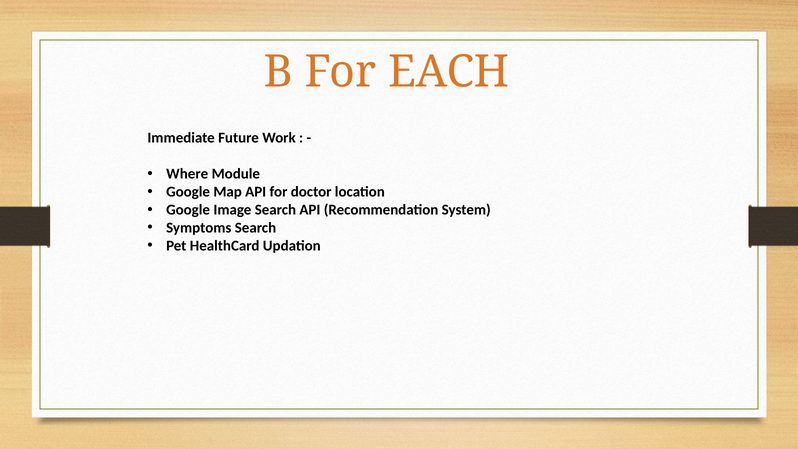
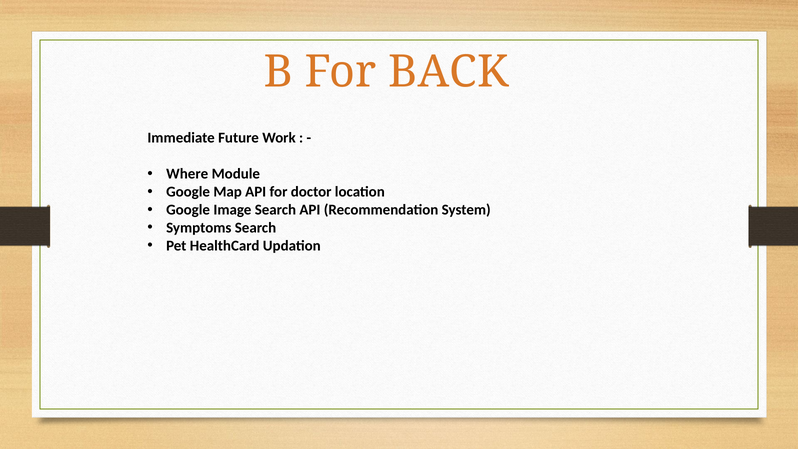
EACH: EACH -> BACK (448, 72)
